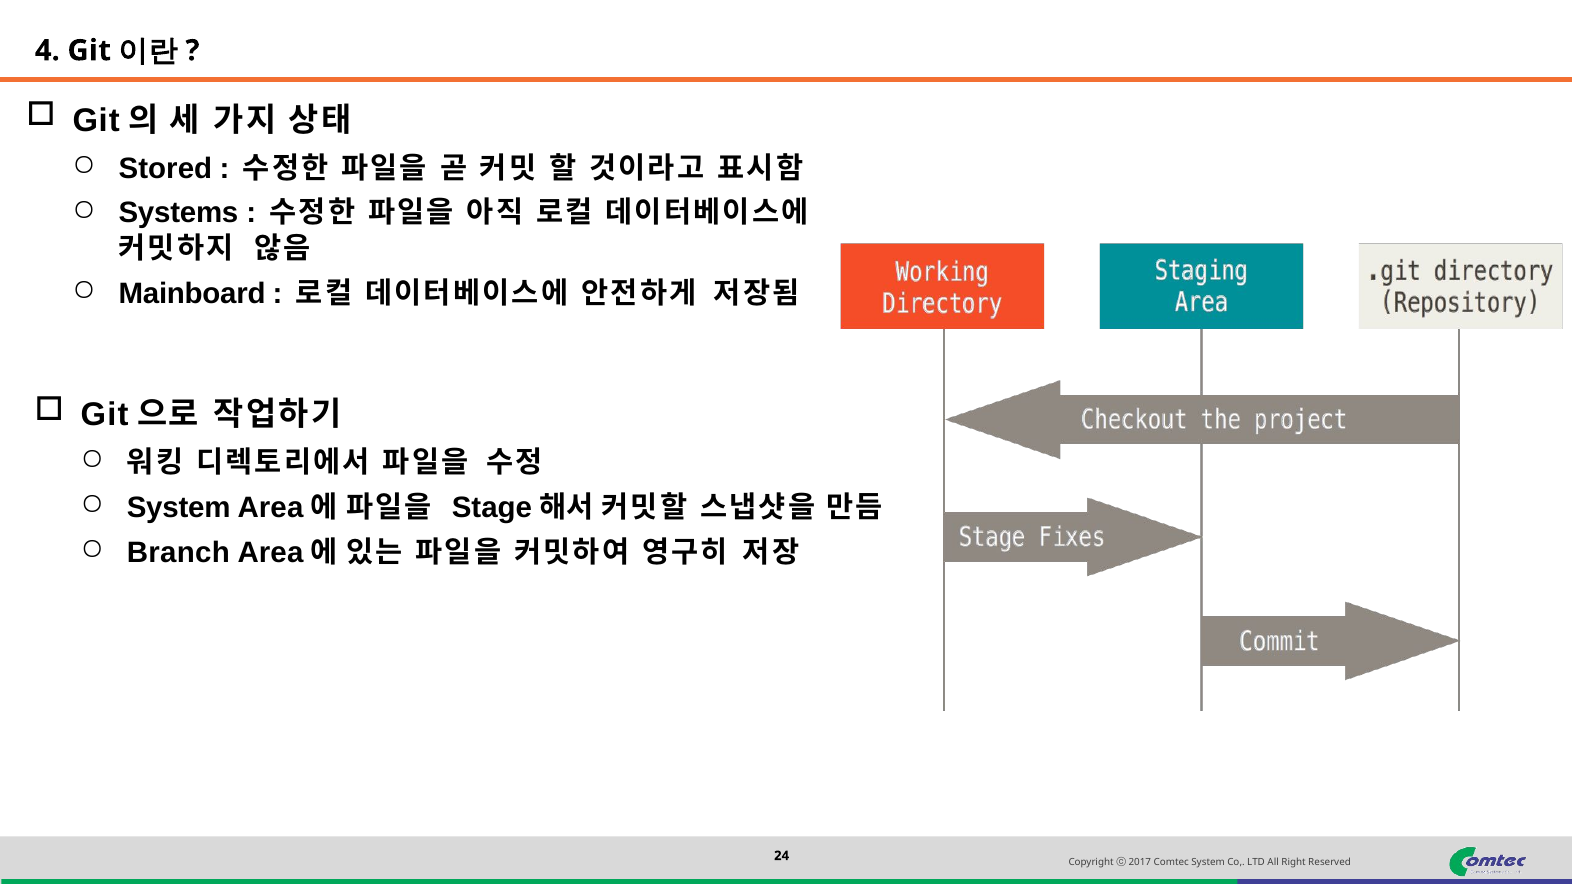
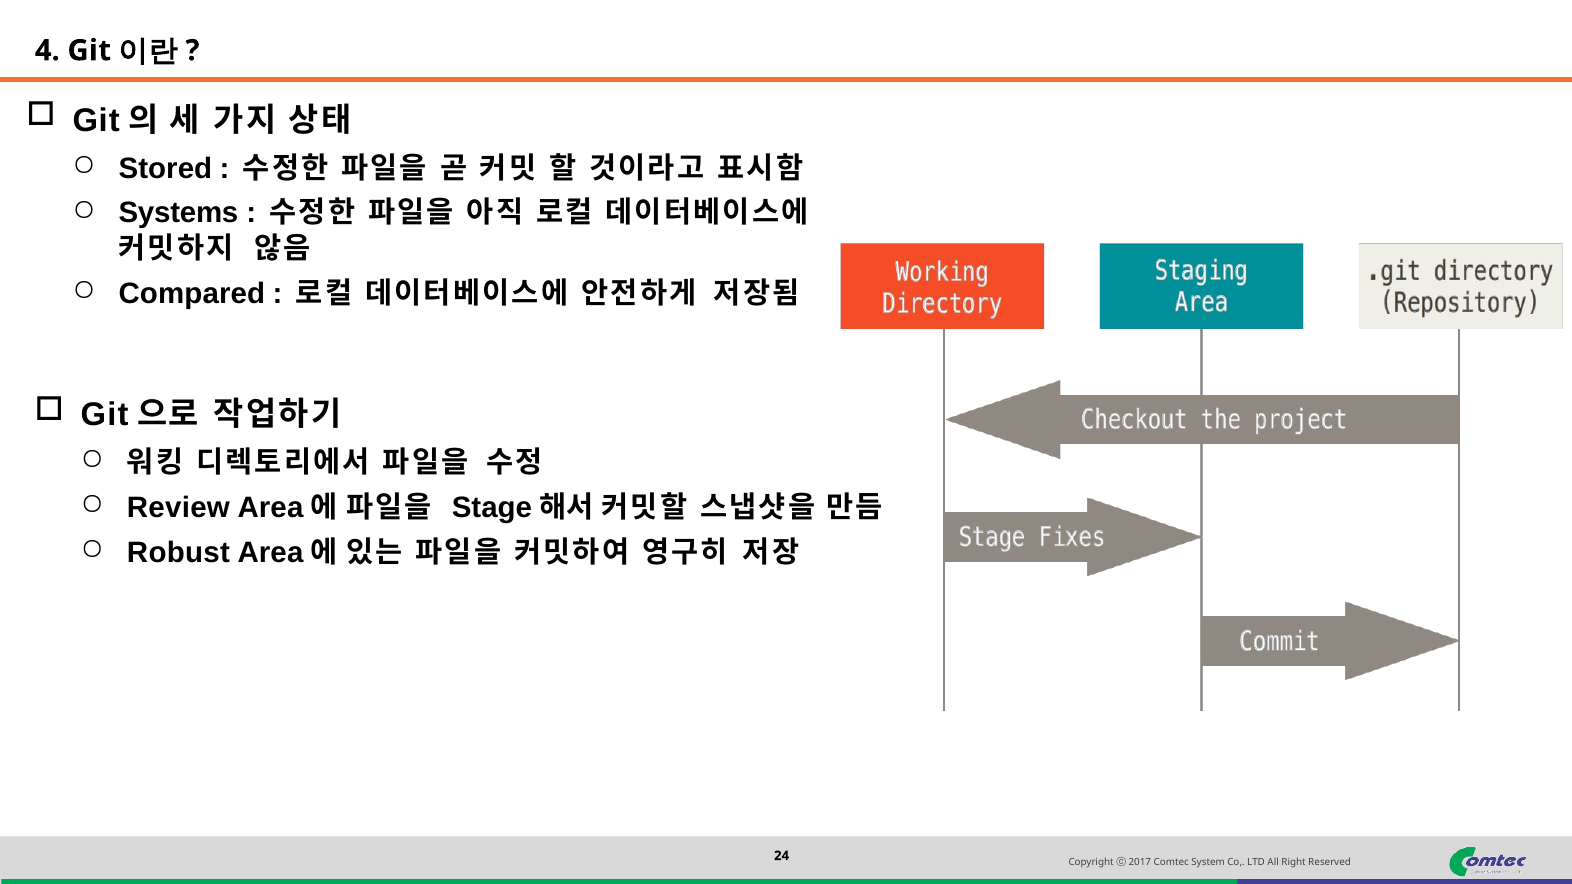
Mainboard: Mainboard -> Compared (192, 293)
System: System -> Review (178, 508)
Branch: Branch -> Robust (178, 552)
